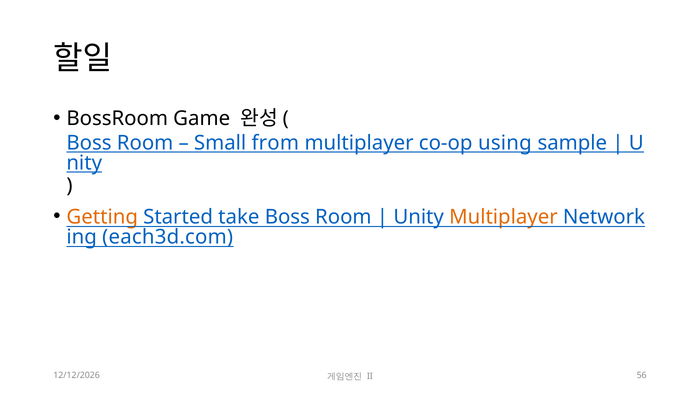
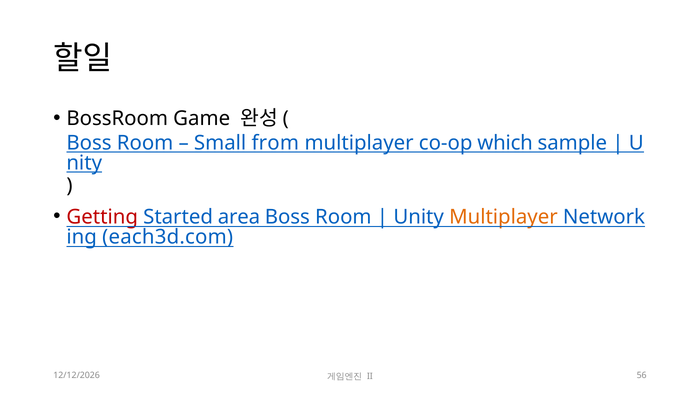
using: using -> which (505, 143)
Getting colour: orange -> red (102, 217)
take: take -> area (239, 217)
